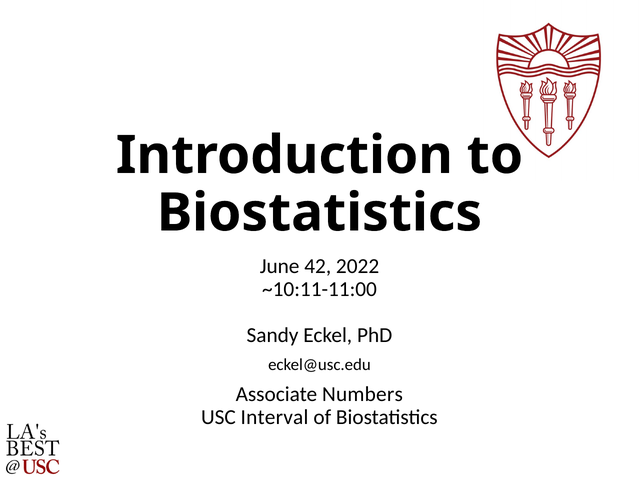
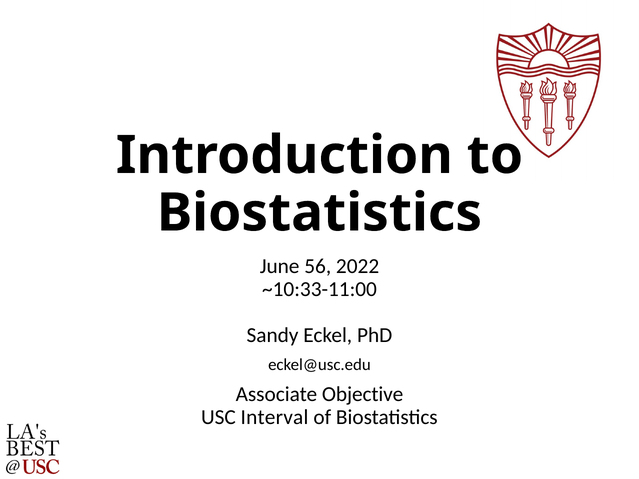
42: 42 -> 56 (318, 266)
~10:11-11:00: ~10:11-11:00 -> ~10:33-11:00 (319, 289)
Numbers: Numbers -> Objective (363, 394)
